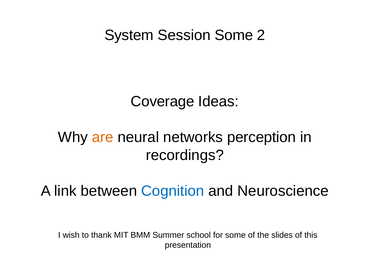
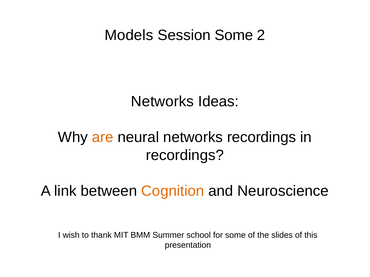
System: System -> Models (129, 35)
Coverage: Coverage -> Networks (162, 102)
networks perception: perception -> recordings (262, 137)
Cognition colour: blue -> orange (173, 191)
